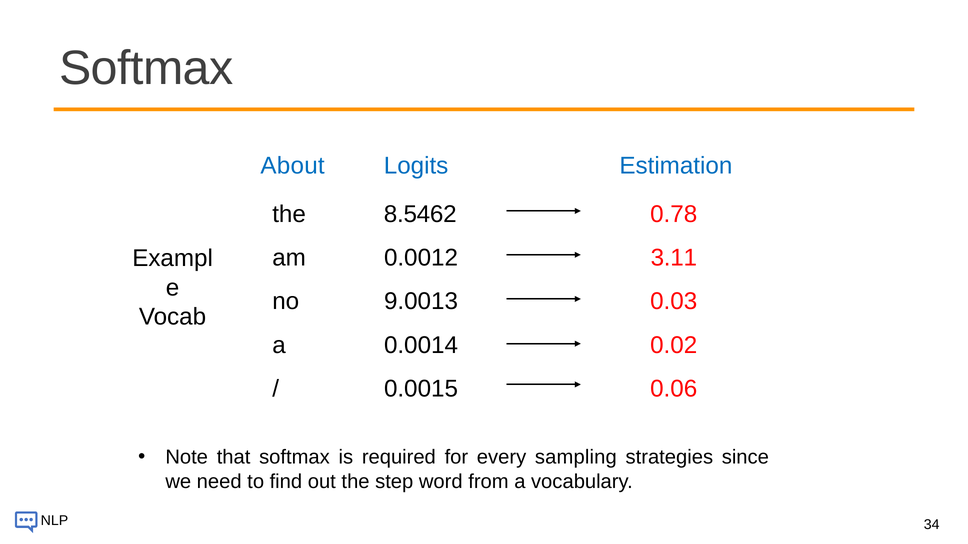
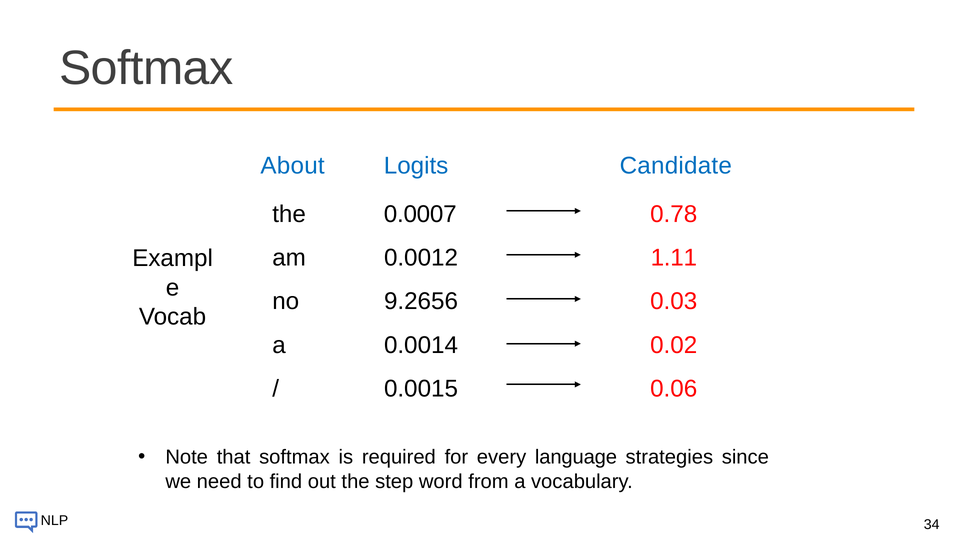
Estimation: Estimation -> Candidate (676, 166)
8.5462: 8.5462 -> 0.0007 (420, 215)
3.11: 3.11 -> 1.11 (674, 258)
9.0013: 9.0013 -> 9.2656 (421, 302)
sampling: sampling -> language (576, 458)
